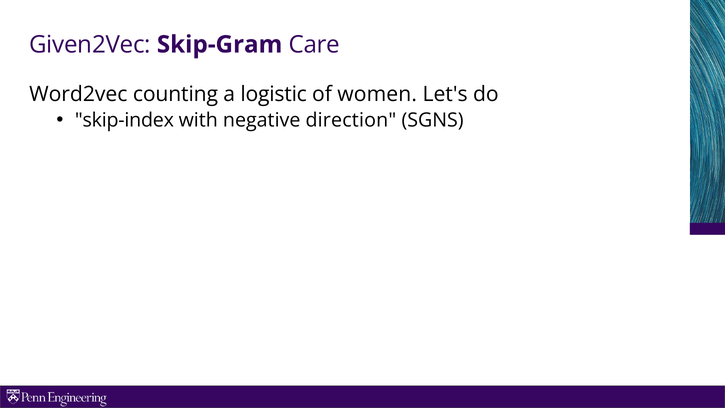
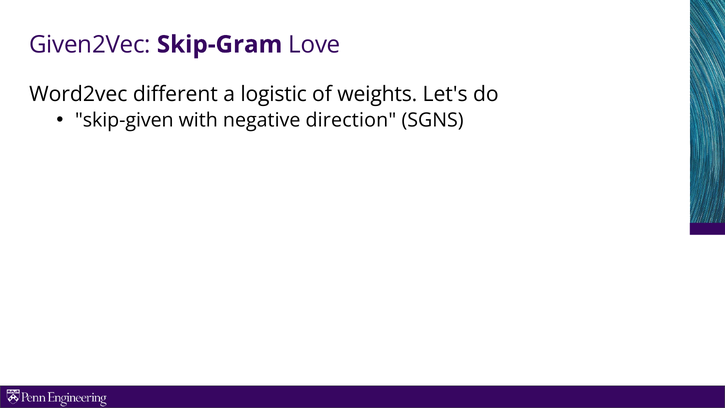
Care: Care -> Love (314, 45)
counting: counting -> different (175, 94)
women: women -> weights (377, 94)
skip-index: skip-index -> skip-given (124, 120)
